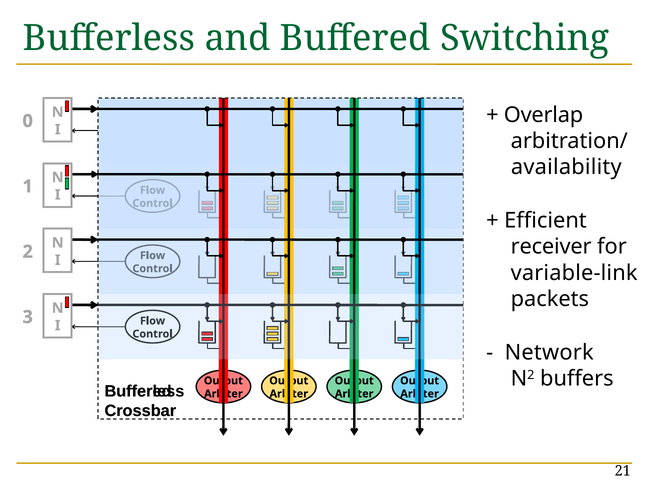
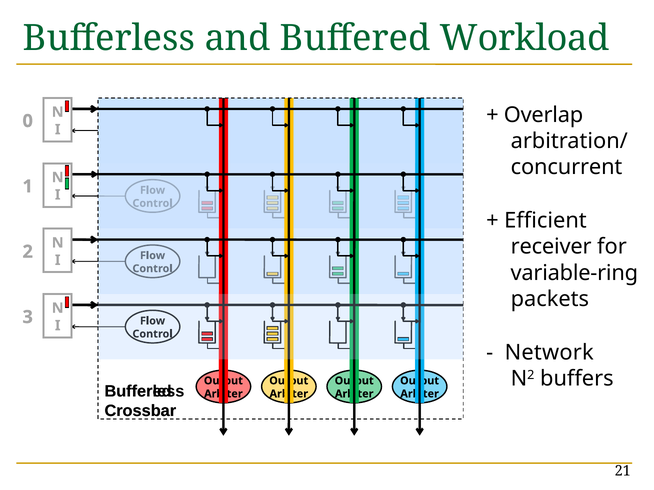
Switching: Switching -> Workload (525, 39)
availability: availability -> concurrent (567, 167)
variable-link: variable-link -> variable-ring (574, 273)
